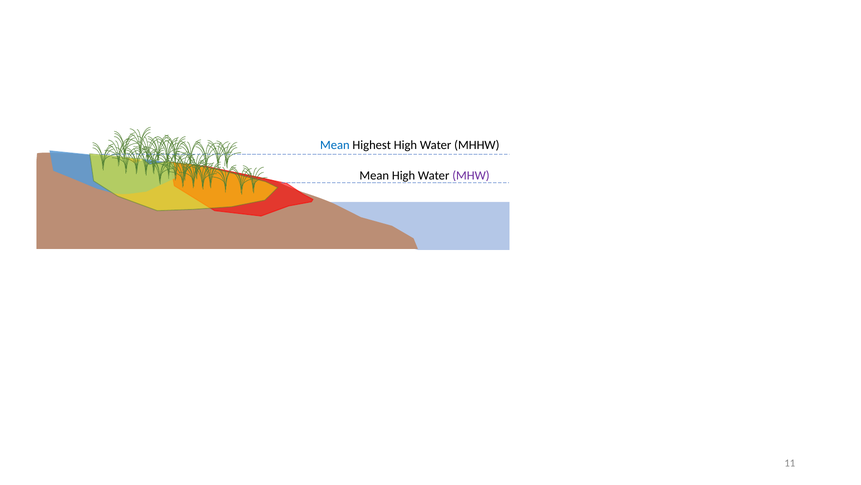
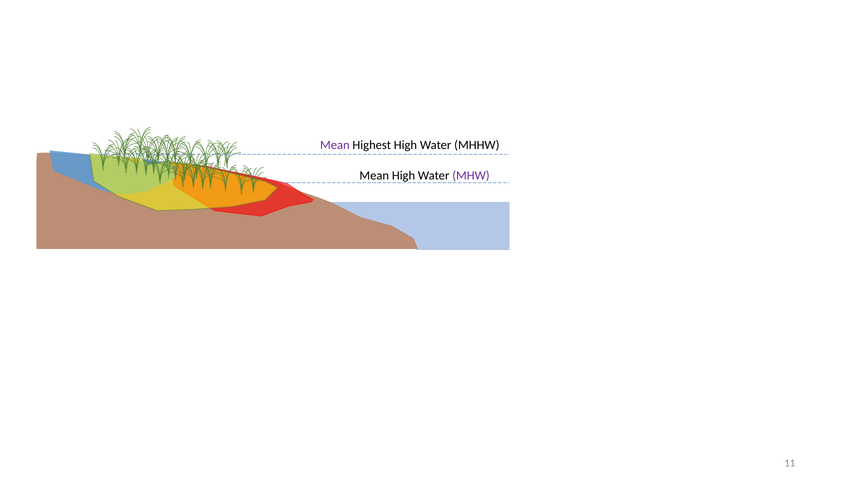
Mean colour: blue -> purple (335, 145)
